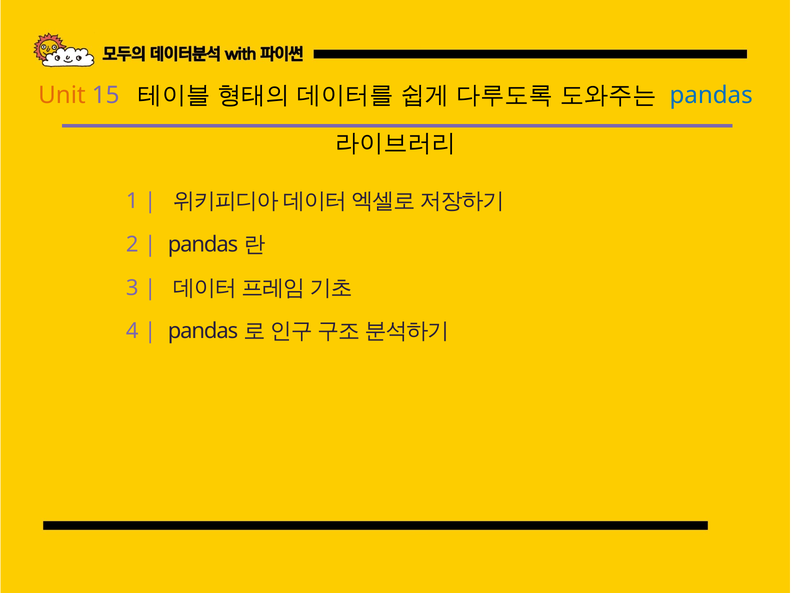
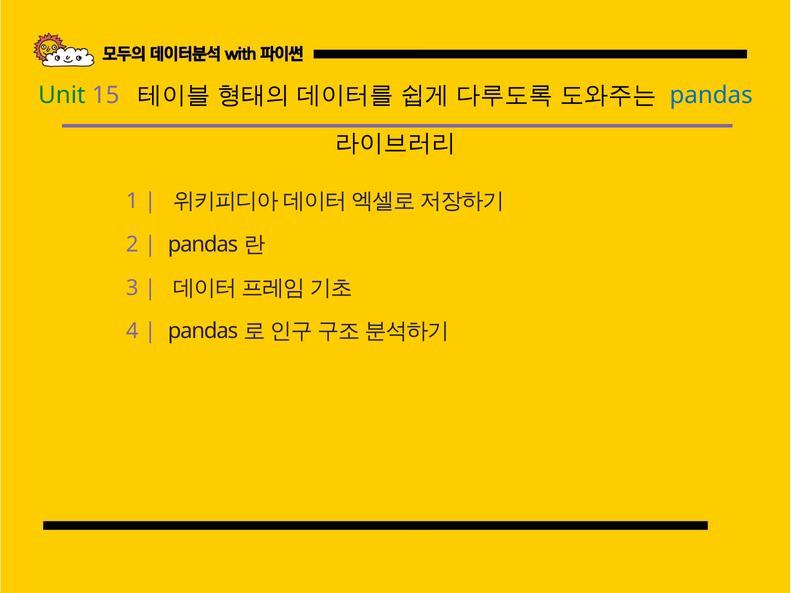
Unit colour: orange -> green (62, 95)
